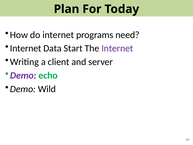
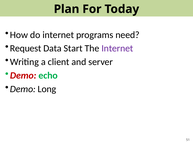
Internet: Internet -> Request (26, 48)
Demo colour: purple -> red (23, 75)
Wild: Wild -> Long (47, 89)
